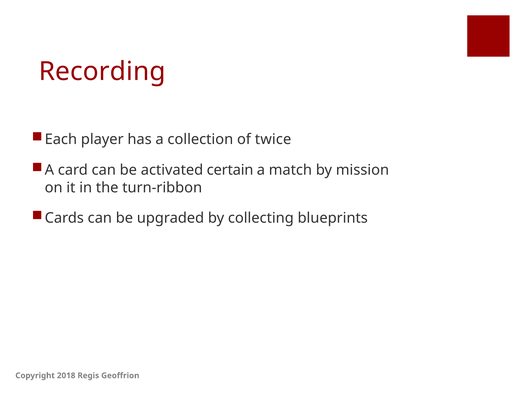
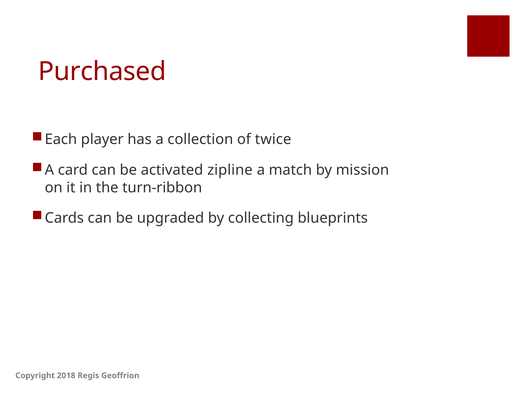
Recording: Recording -> Purchased (102, 72)
certain: certain -> zipline (230, 170)
